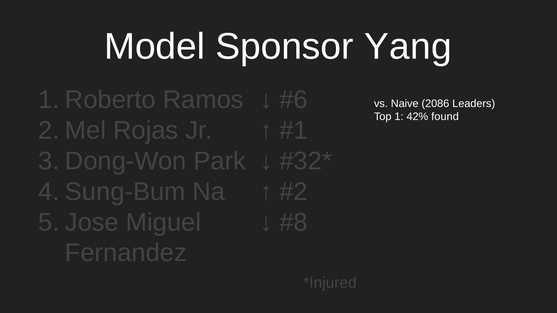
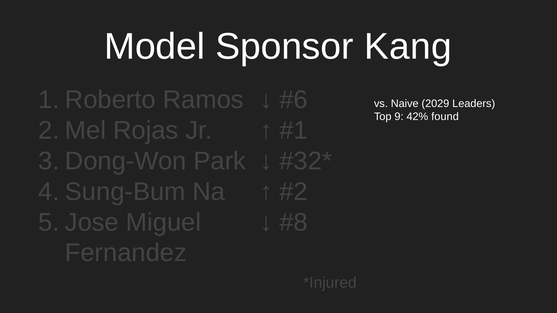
Yang: Yang -> Kang (408, 47)
2086: 2086 -> 2029 (435, 104)
1: 1 -> 9 (399, 117)
